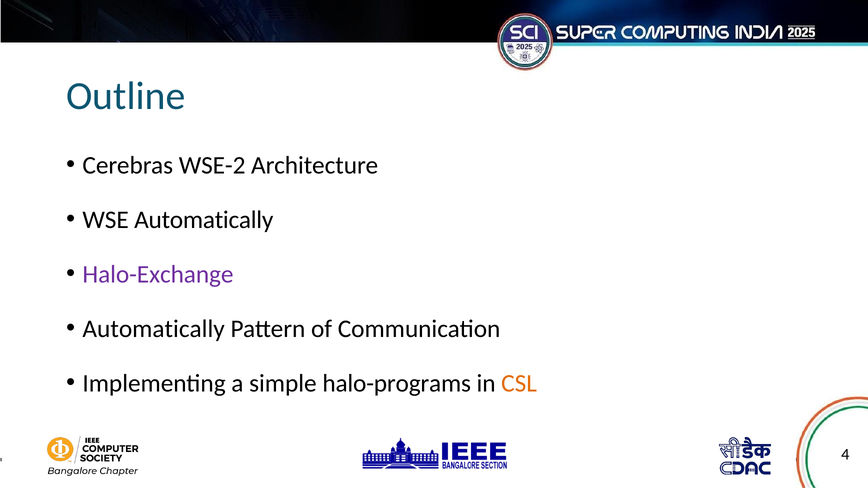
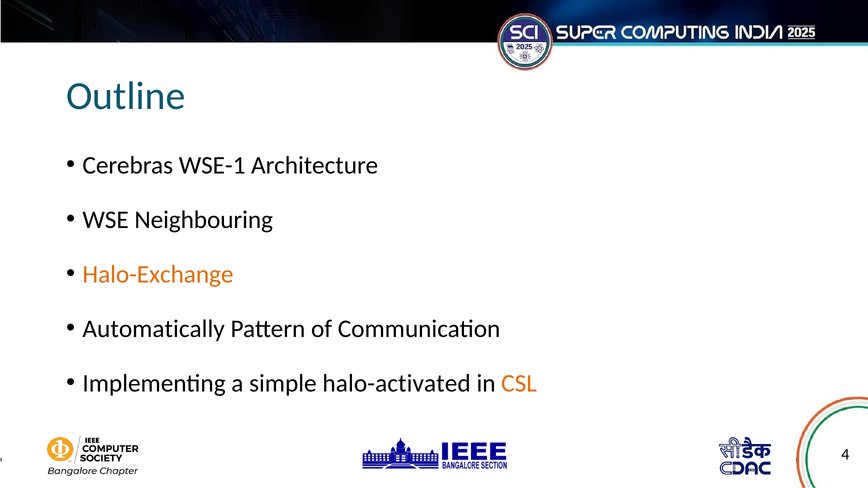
WSE-2: WSE-2 -> WSE-1 (212, 165)
WSE Automatically: Automatically -> Neighbouring (204, 220)
Halo-Exchange colour: purple -> orange (158, 274)
halo-programs: halo-programs -> halo-activated (397, 383)
